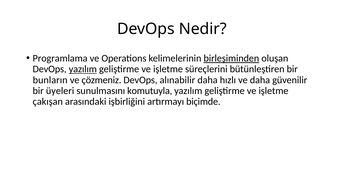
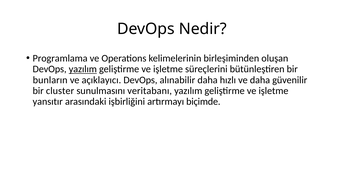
birleşiminden underline: present -> none (231, 58)
çözmeniz: çözmeniz -> açıklayıcı (101, 80)
üyeleri: üyeleri -> cluster (60, 91)
komutuyla: komutuyla -> veritabanı (150, 91)
çakışan: çakışan -> yansıtır (48, 101)
